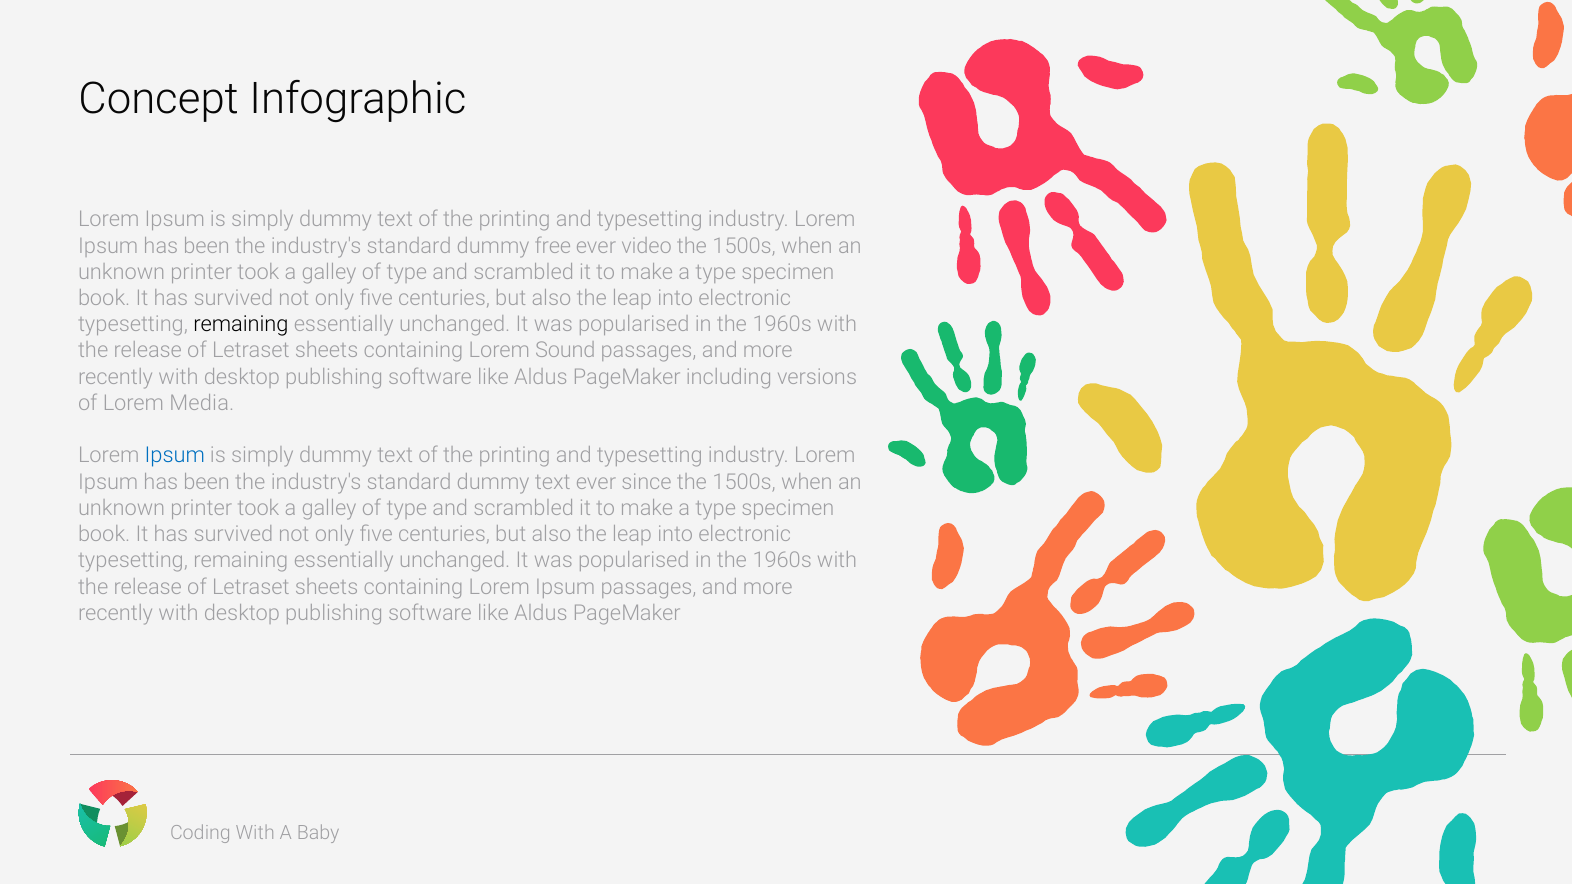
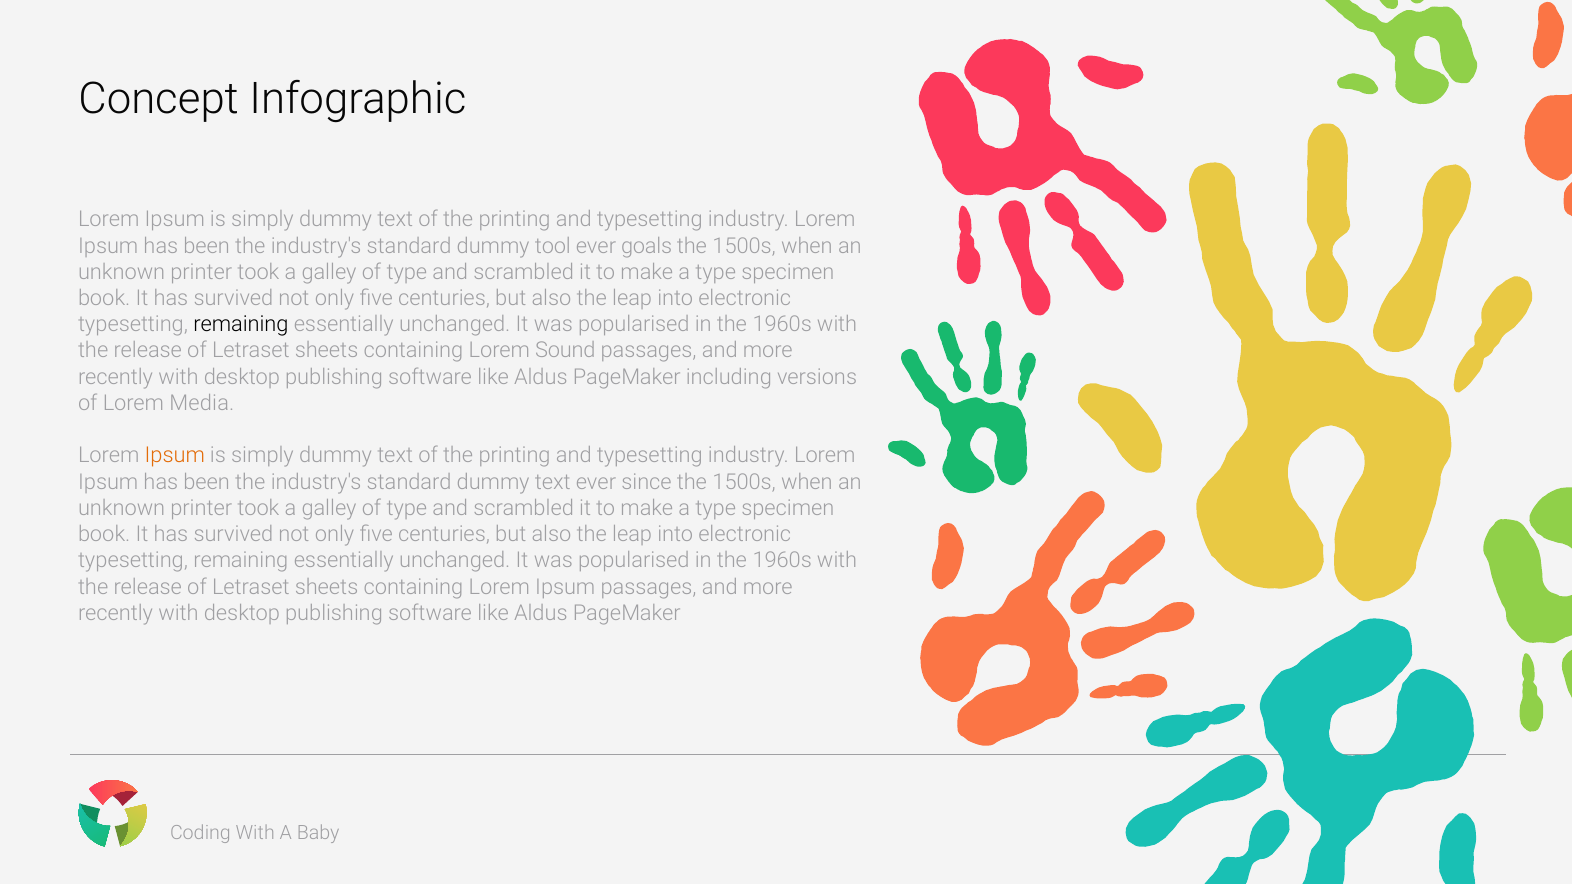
free: free -> tool (553, 246)
video: video -> goals (647, 246)
Ipsum colour: blue -> orange (175, 456)
